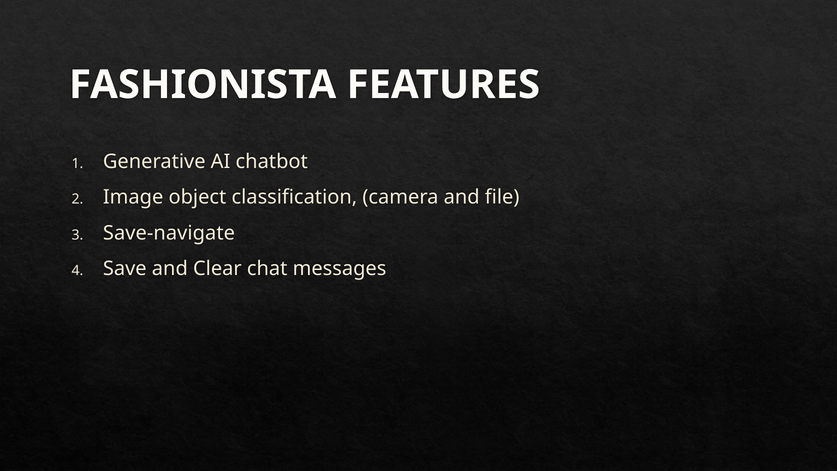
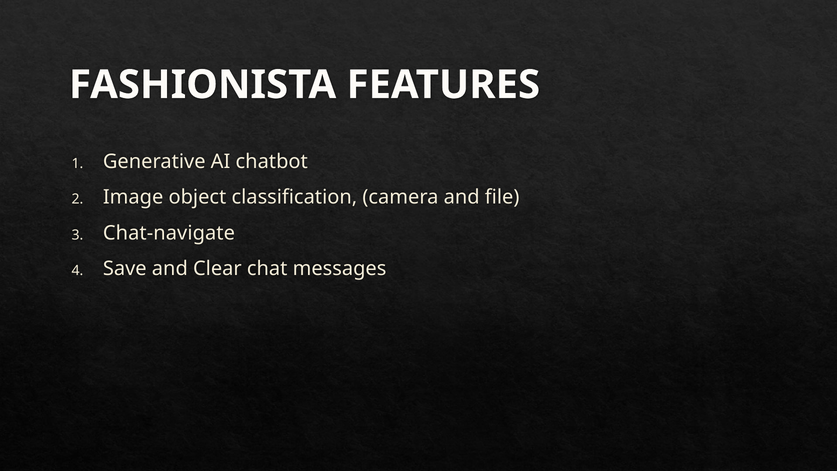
Save-navigate: Save-navigate -> Chat-navigate (169, 233)
